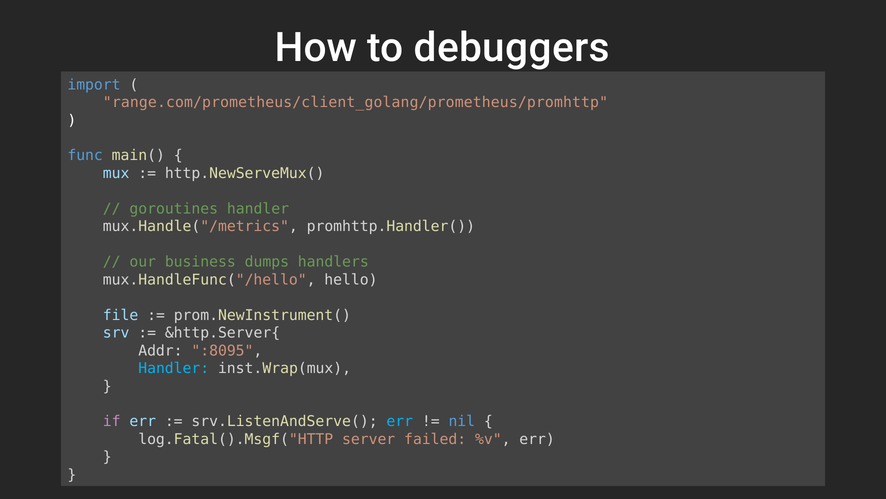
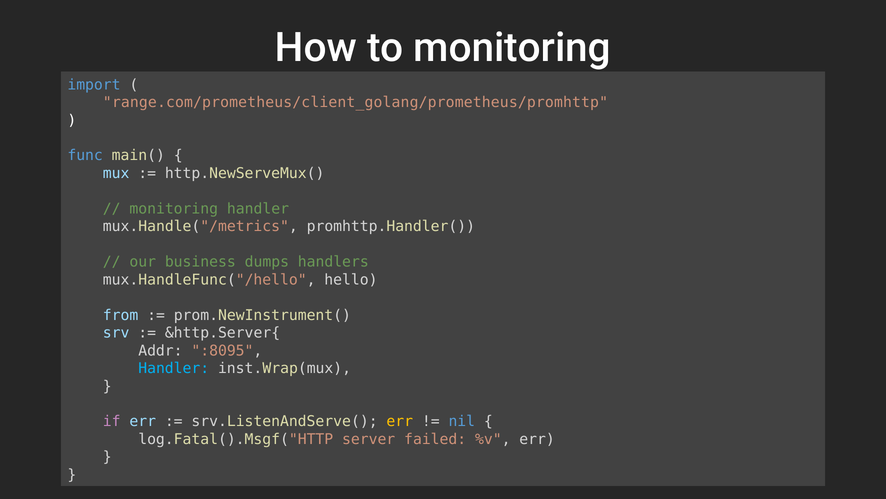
to debuggers: debuggers -> monitoring (512, 48)
goroutines: goroutines -> monitoring (174, 209)
file: file -> from (121, 315)
err colour: light blue -> yellow (400, 421)
